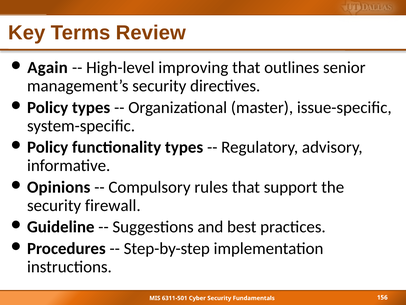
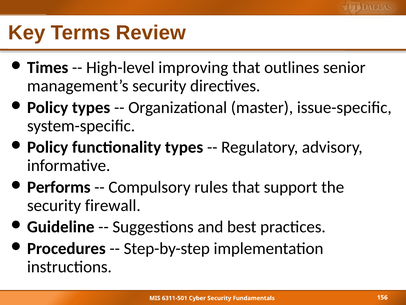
Again: Again -> Times (48, 67)
Opinions: Opinions -> Performs (59, 187)
